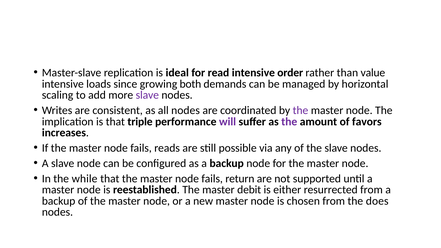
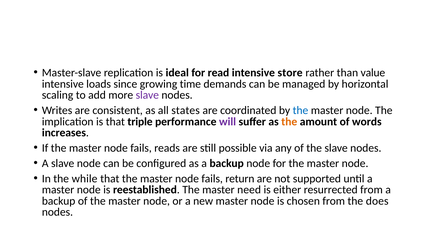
order: order -> store (290, 73)
both: both -> time (190, 84)
all nodes: nodes -> states (186, 110)
the colour: purple -> blue (301, 110)
the colour: purple -> orange (289, 122)
favors: favors -> words (367, 122)
debit: debit -> need (249, 190)
